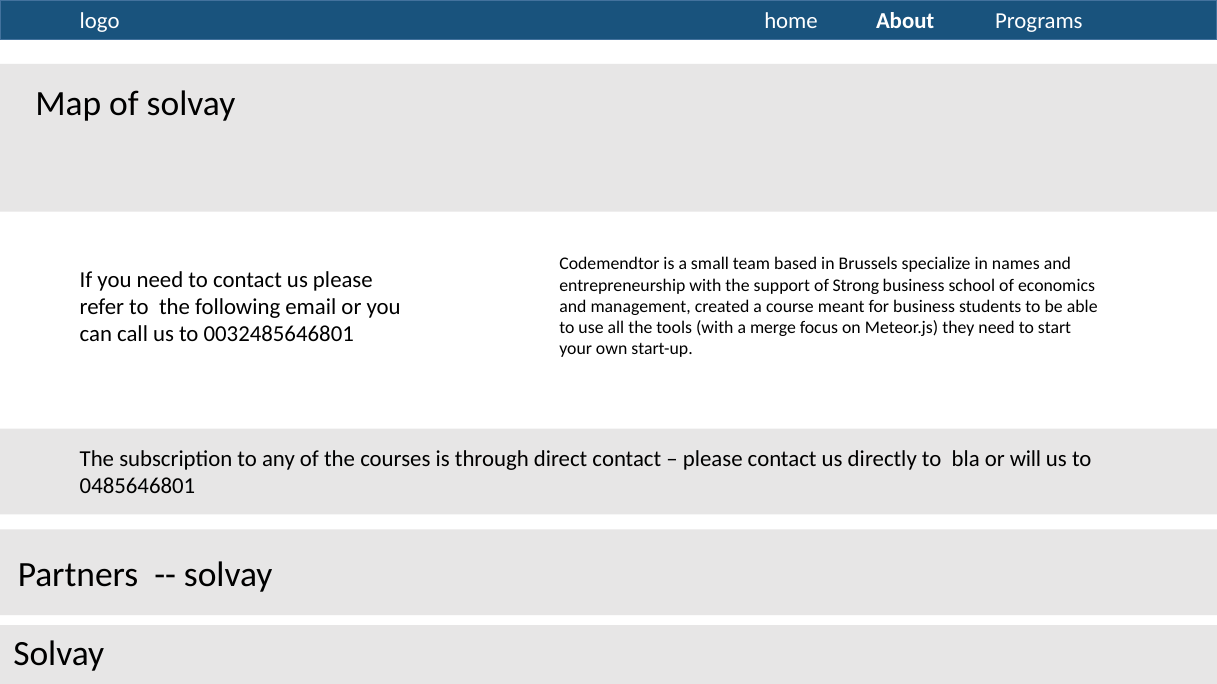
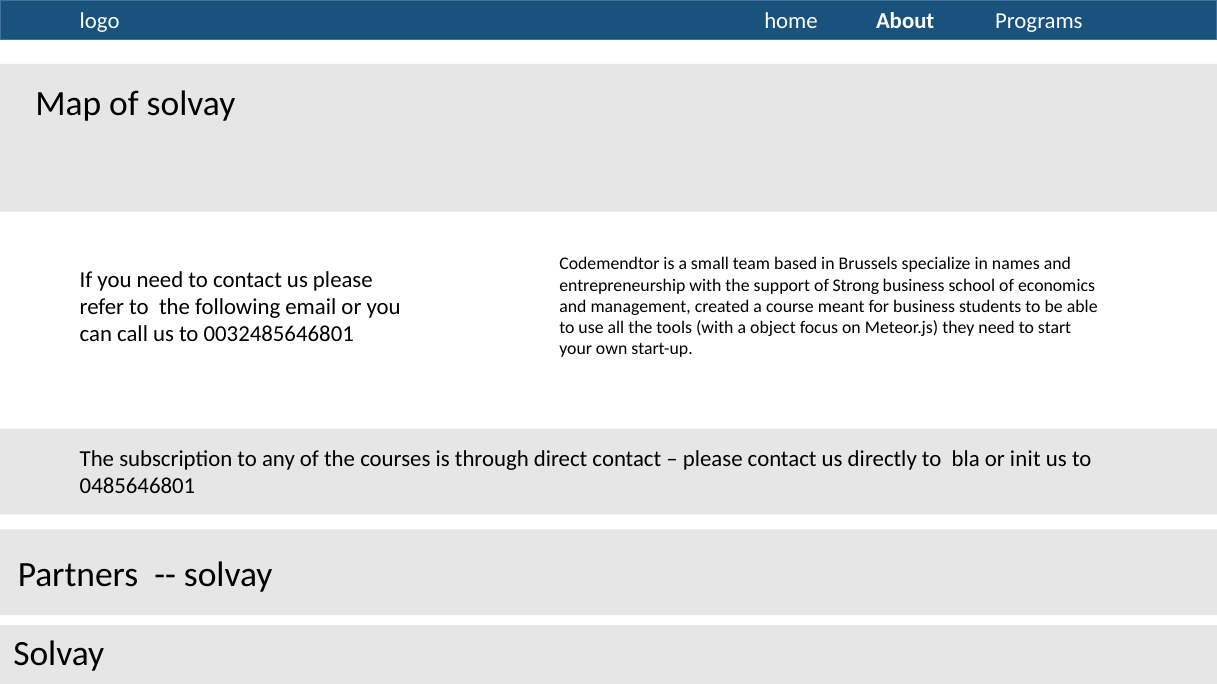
merge: merge -> object (773, 328)
will: will -> init (1025, 459)
